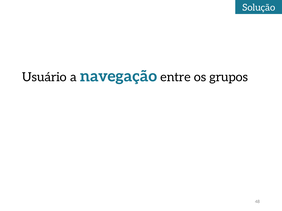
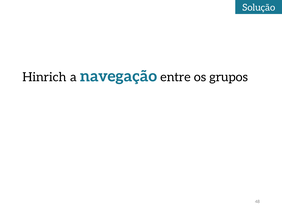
Usuário: Usuário -> Hinrich (44, 77)
